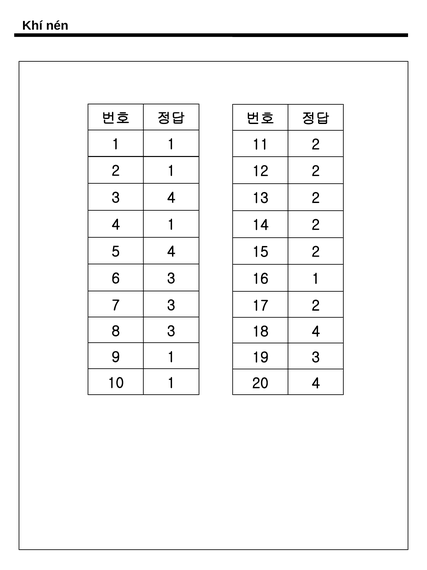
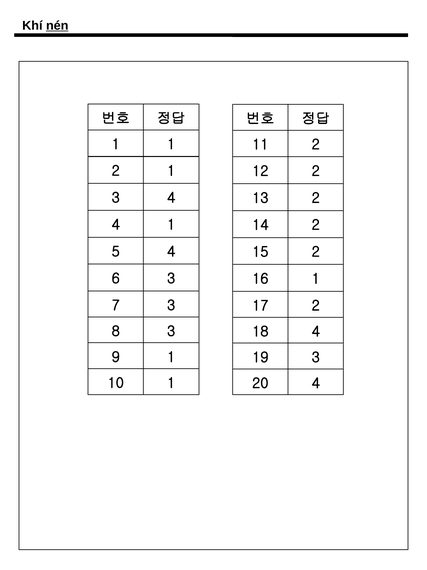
nén underline: none -> present (57, 26)
